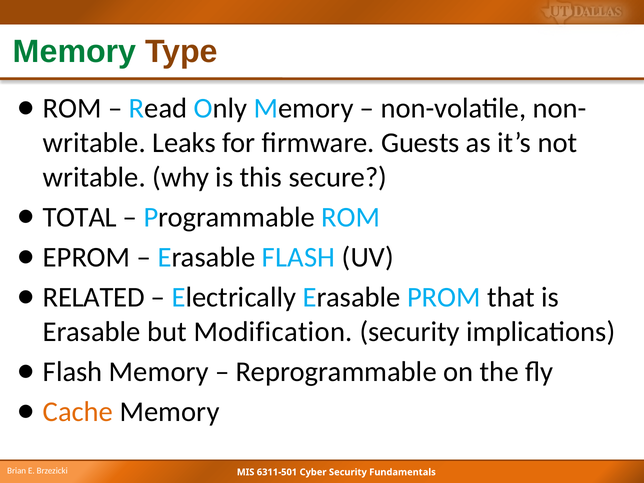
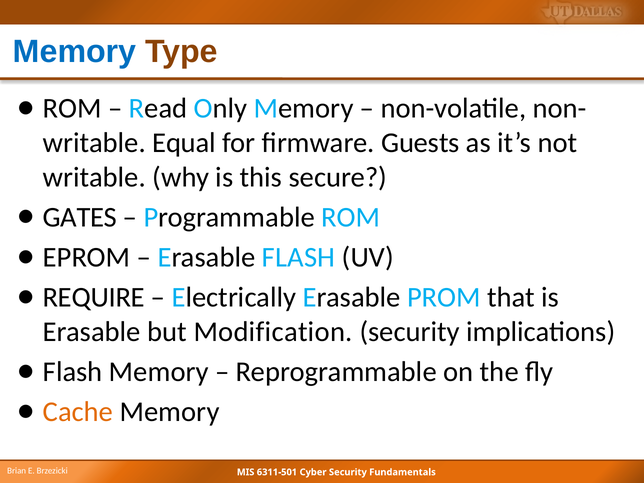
Memory colour: green -> blue (75, 52)
Leaks: Leaks -> Equal (184, 143)
TOTAL: TOTAL -> GATES (80, 217)
RELATED: RELATED -> REQUIRE (94, 297)
